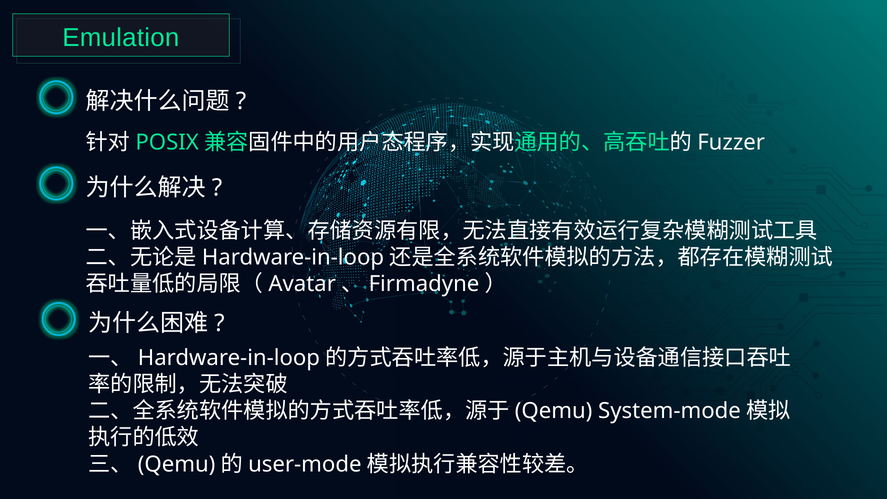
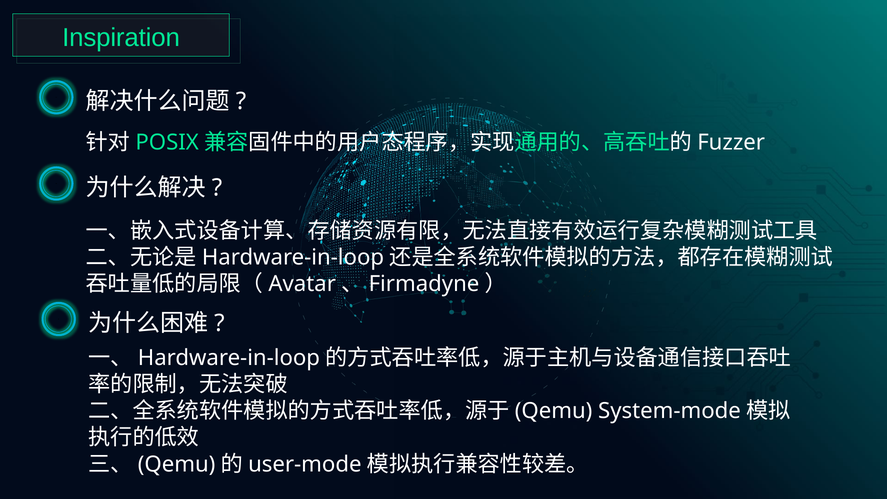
Emulation: Emulation -> Inspiration (121, 38)
